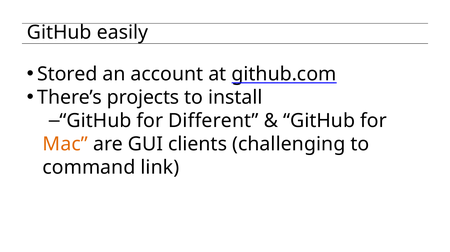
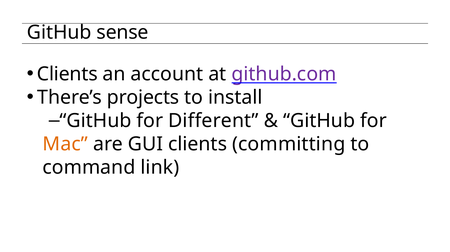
easily: easily -> sense (123, 33)
Stored: Stored -> Clients (67, 74)
github.com colour: black -> purple (284, 74)
challenging: challenging -> committing (289, 145)
